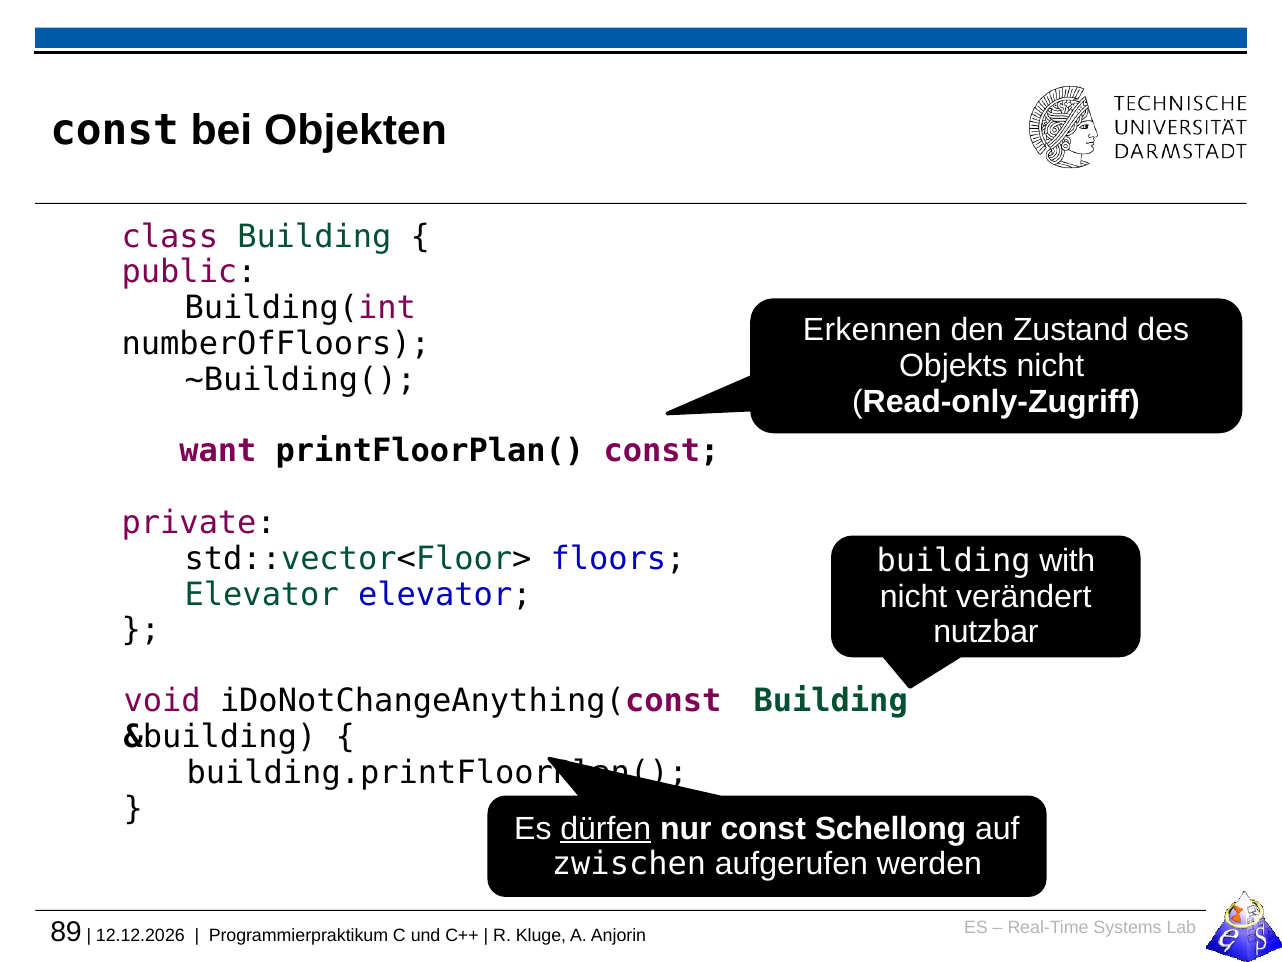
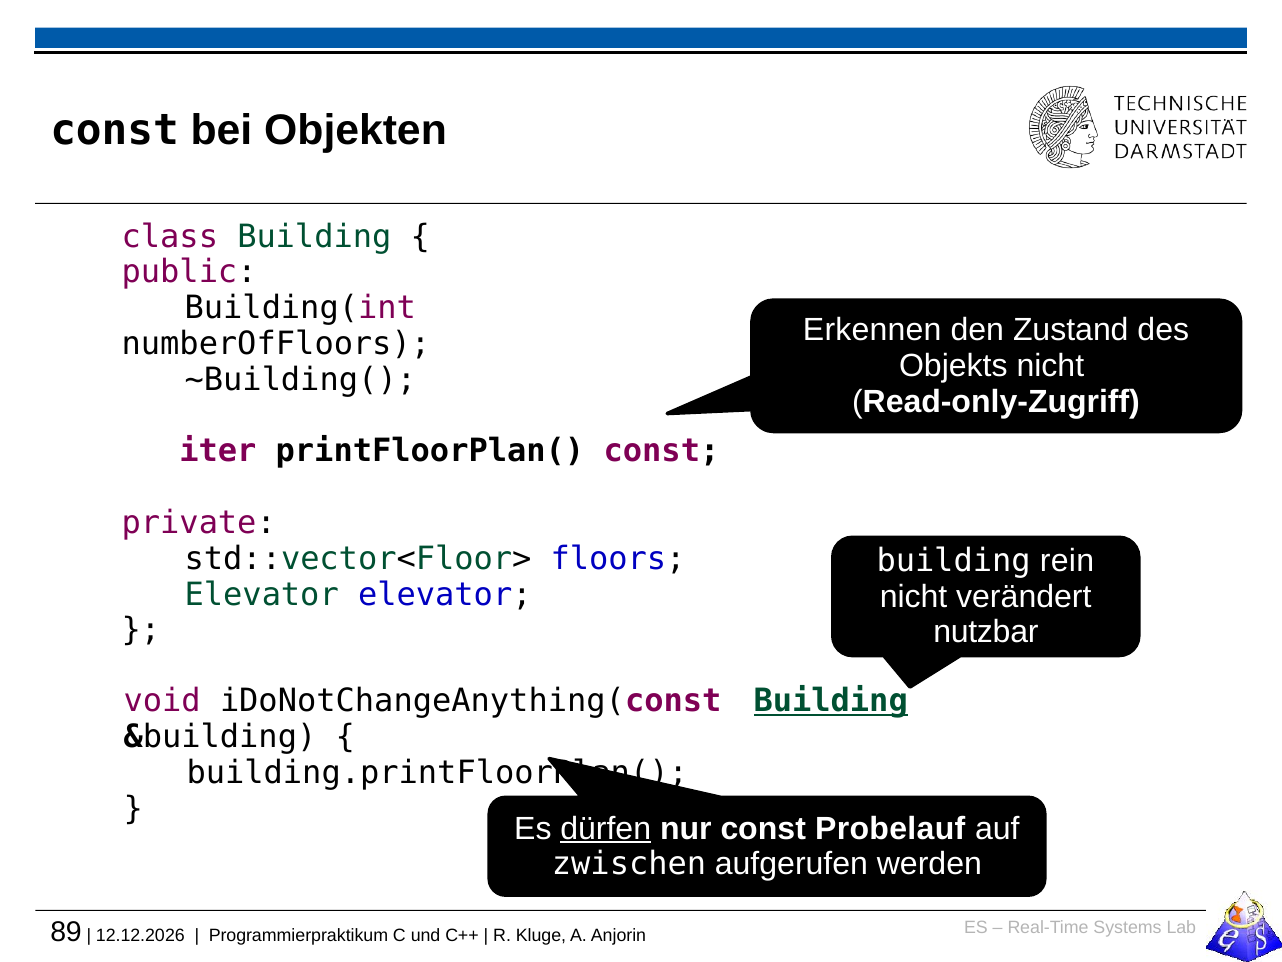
want: want -> iter (218, 451)
with: with -> rein (1067, 560)
Building underline: none -> present (831, 701)
Schellong: Schellong -> Probelauf (890, 828)
